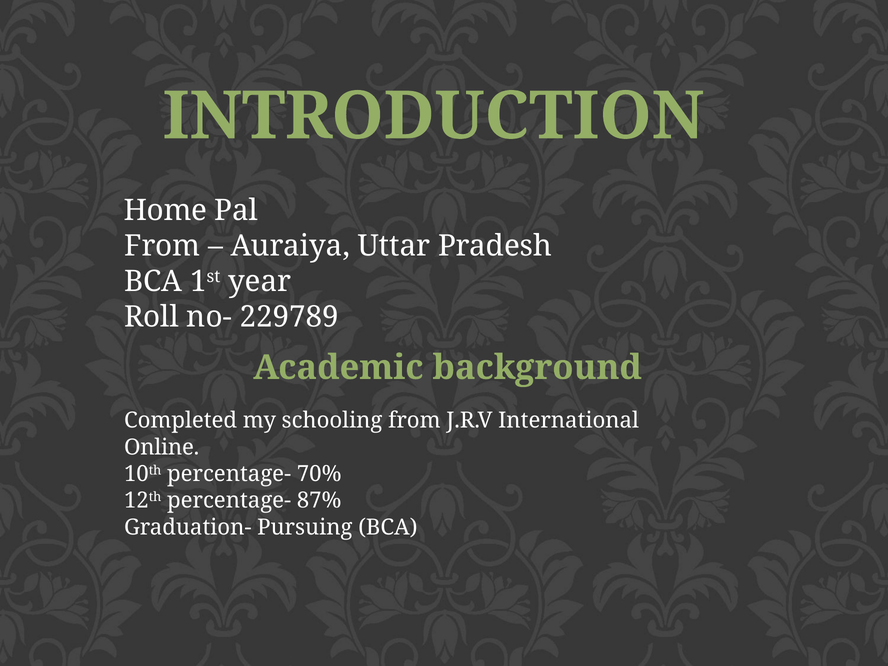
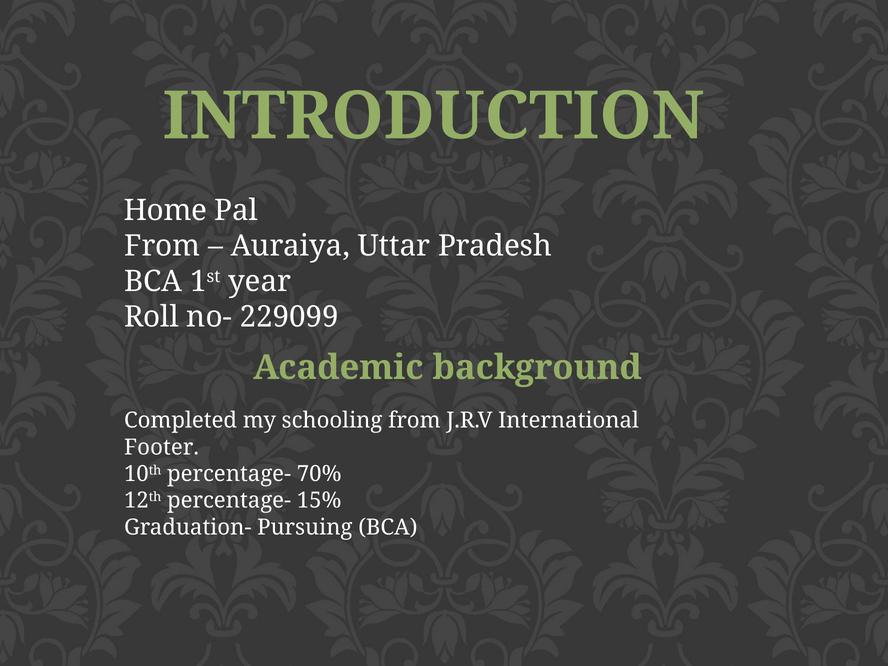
229789: 229789 -> 229099 (289, 317)
Online: Online -> Footer (162, 447)
87%: 87% -> 15% (319, 501)
